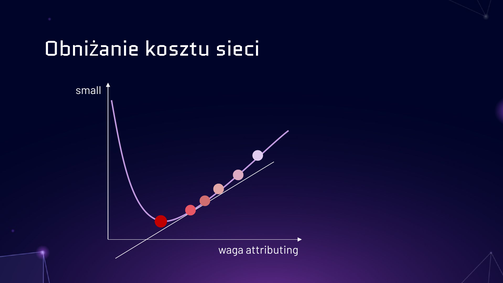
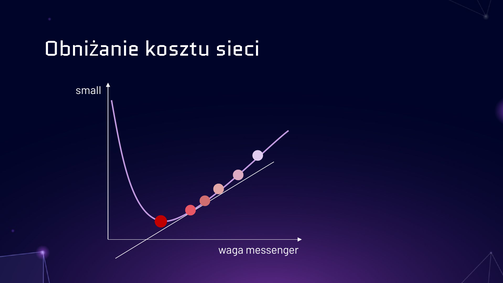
attributing: attributing -> messenger (272, 250)
